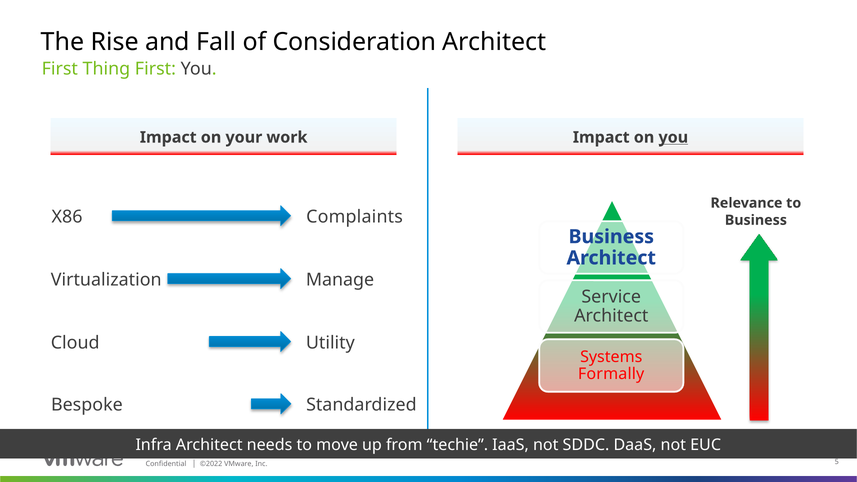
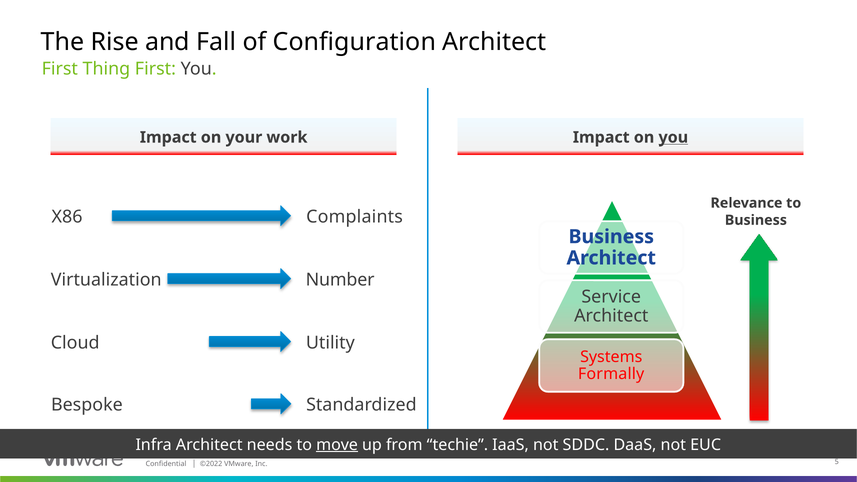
Consideration: Consideration -> Configuration (354, 42)
Manage: Manage -> Number (340, 280)
move underline: none -> present (337, 445)
